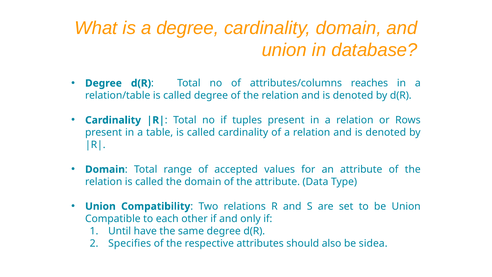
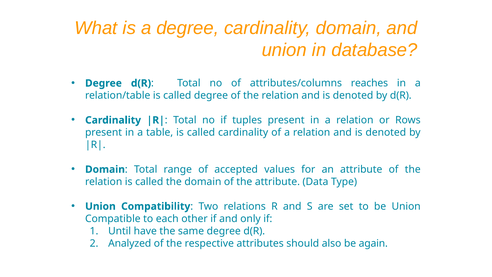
Specifies: Specifies -> Analyzed (130, 243)
sidea: sidea -> again (373, 243)
